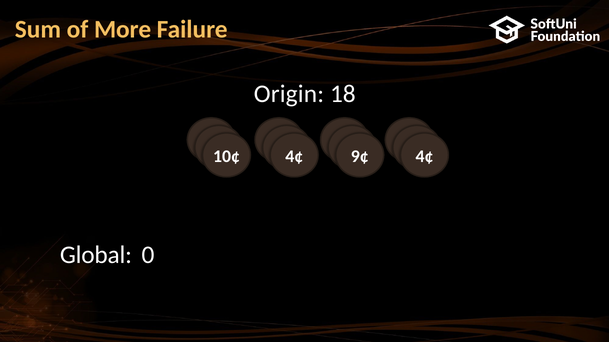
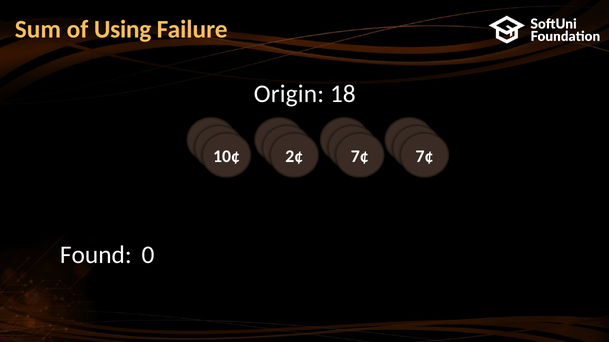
More: More -> Using (123, 30)
4¢: 4¢ -> 2¢ (294, 156)
9¢: 9¢ -> 7¢ (360, 156)
4¢: 4¢ -> 7¢ (424, 156)
Global: Global -> Found (96, 255)
